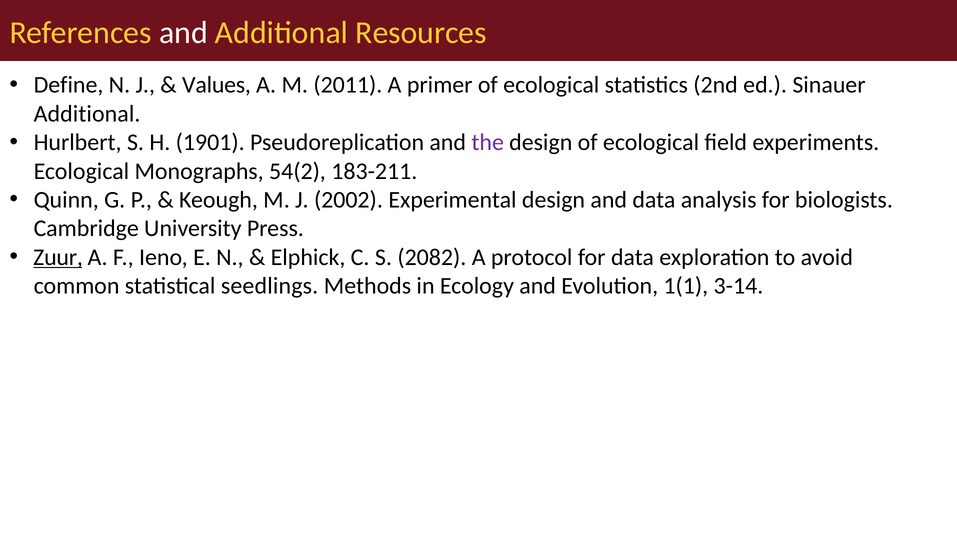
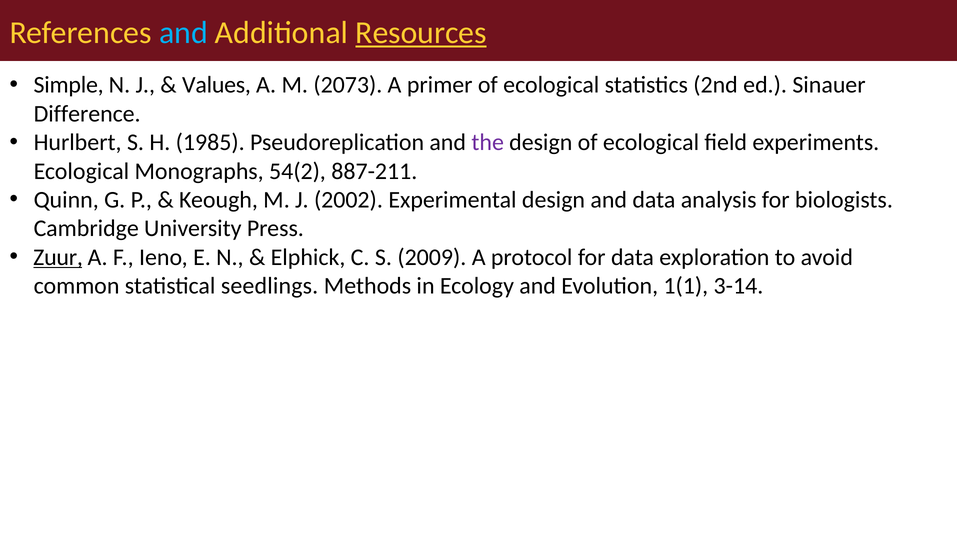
and colour: white -> light blue (183, 33)
Resources underline: none -> present (421, 33)
Define: Define -> Simple (69, 85)
2011: 2011 -> 2073 (348, 85)
Additional: Additional -> Difference (87, 114)
1901: 1901 -> 1985 (210, 143)
183-211: 183-211 -> 887-211 (374, 171)
2082: 2082 -> 2009 (432, 257)
